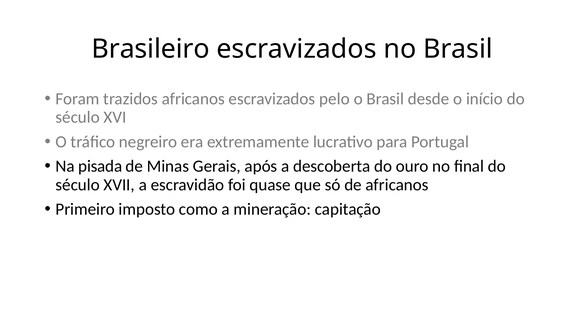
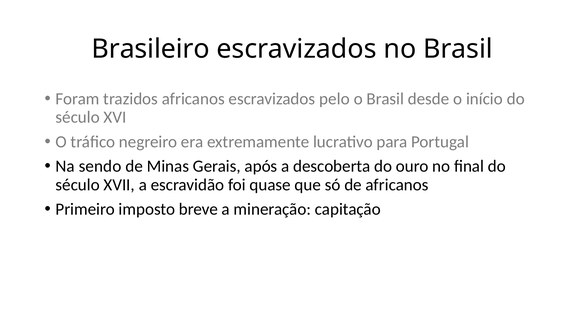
pisada: pisada -> sendo (100, 166)
como: como -> breve (198, 209)
